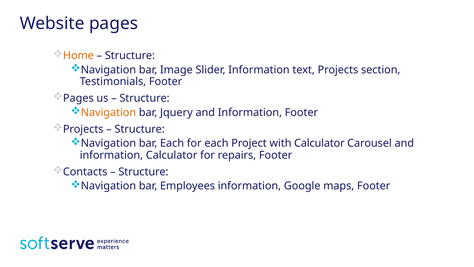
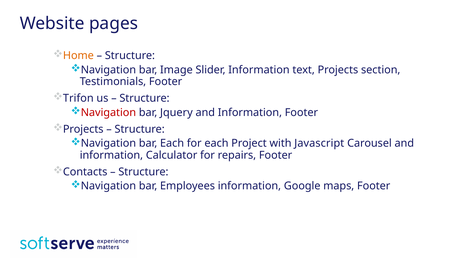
Pages: Pages -> Trifon (78, 98)
Navigation colour: orange -> red (108, 112)
with Calculator: Calculator -> Javascript (319, 143)
